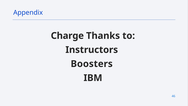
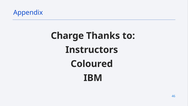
Boosters: Boosters -> Coloured (92, 64)
